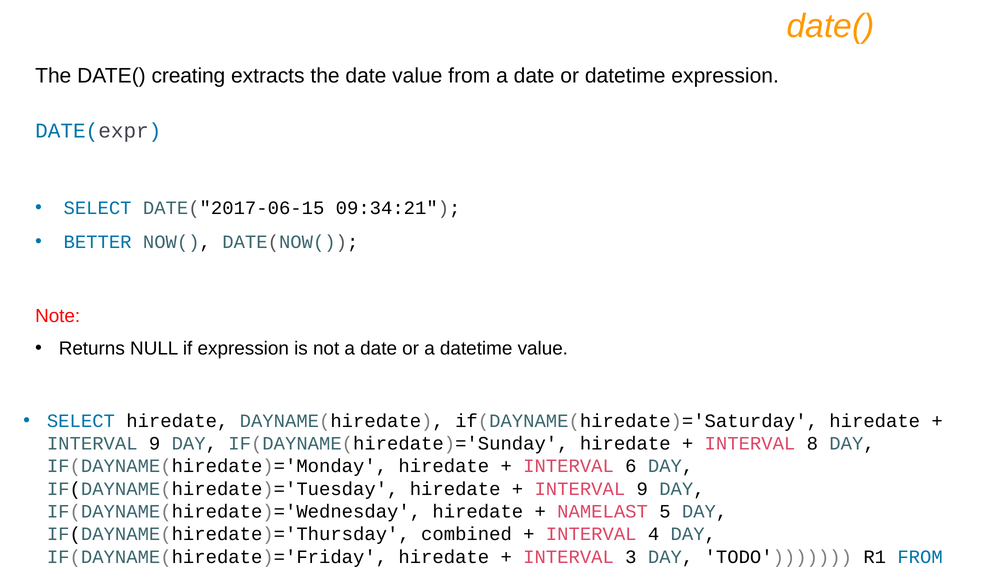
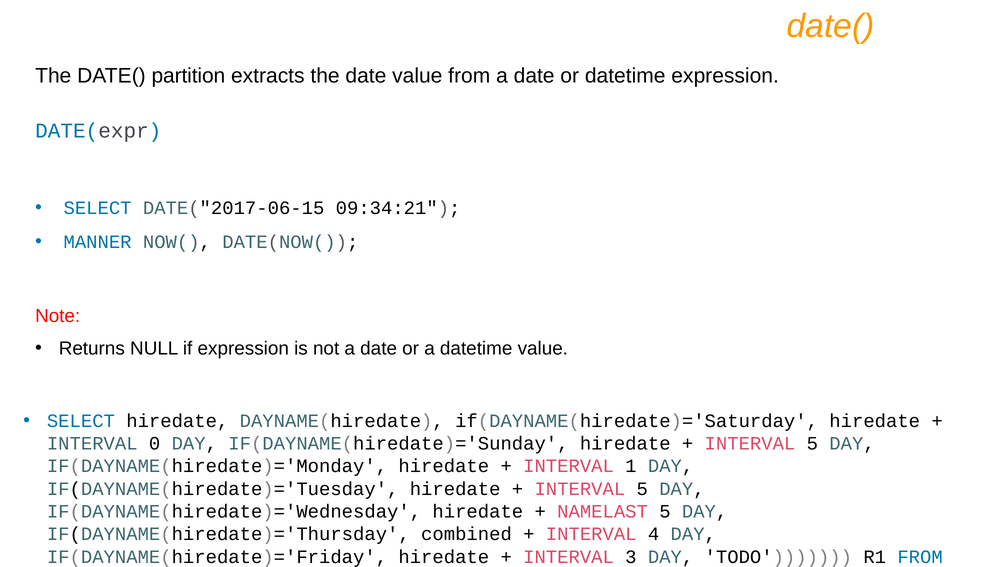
creating: creating -> partition (188, 76)
BETTER: BETTER -> MANNER (98, 242)
9: 9 -> 0 (155, 443)
8: 8 -> 5 (812, 443)
6: 6 -> 1 (631, 466)
9: 9 -> 5 (642, 489)
